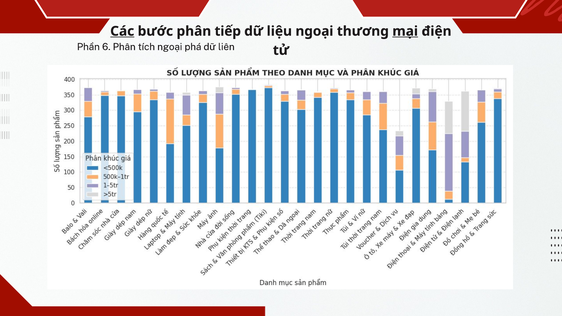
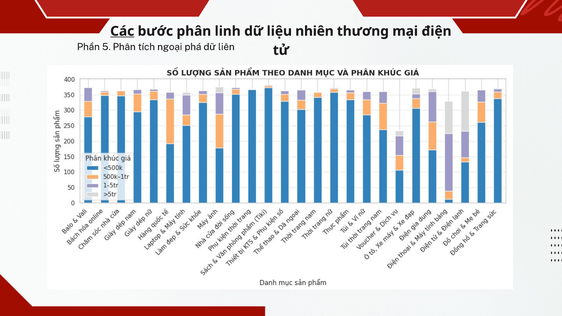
tiếp: tiếp -> linh (228, 31)
liệu ngoại: ngoại -> nhiên (314, 31)
mại underline: present -> none (405, 31)
6: 6 -> 5 (106, 47)
